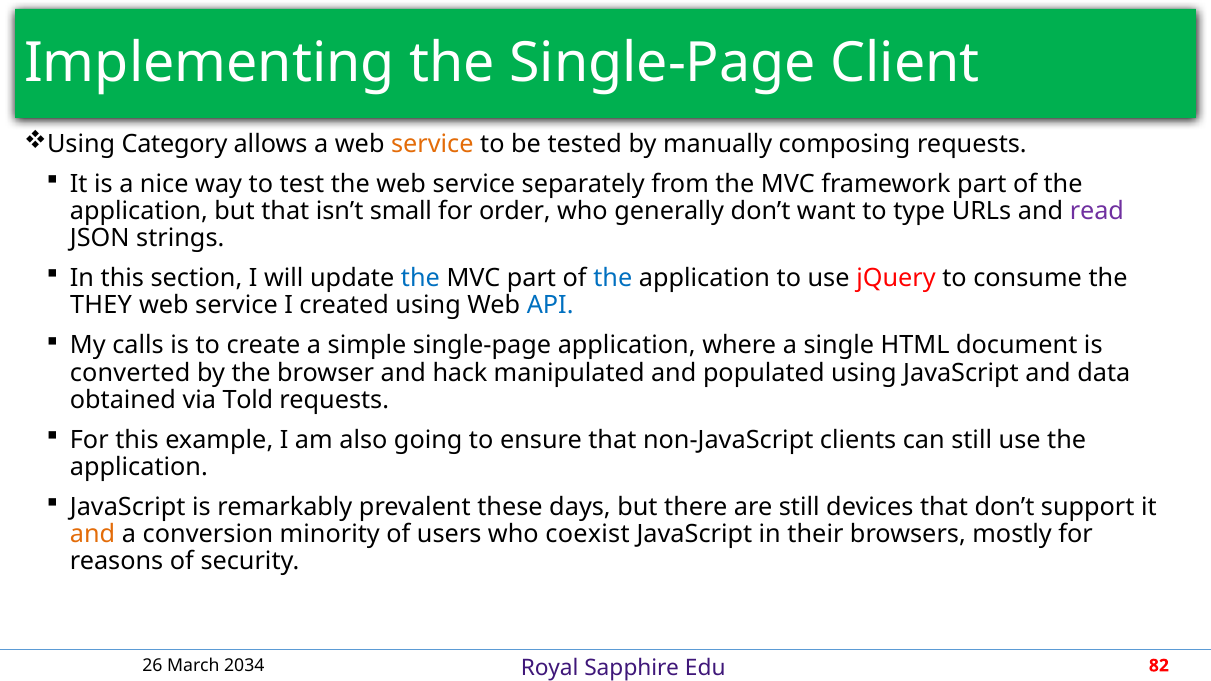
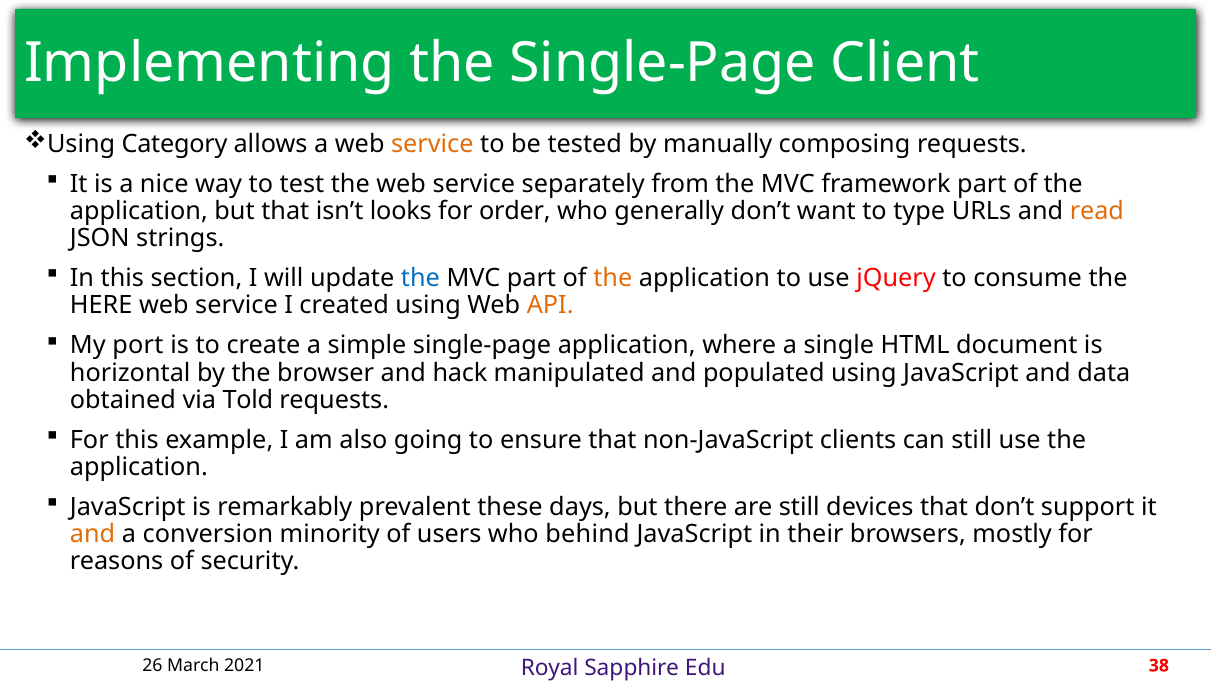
small: small -> looks (401, 211)
read colour: purple -> orange (1097, 211)
the colour: blue -> orange (613, 278)
THEY: THEY -> HERE (101, 306)
API colour: blue -> orange (550, 306)
calls: calls -> port (138, 346)
converted: converted -> horizontal (130, 373)
coexist: coexist -> behind (588, 534)
2034: 2034 -> 2021 (244, 666)
82: 82 -> 38 (1159, 666)
